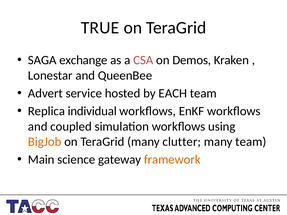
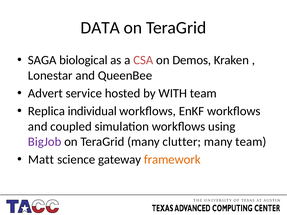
TRUE: TRUE -> DATA (100, 28)
exchange: exchange -> biological (83, 60)
EACH: EACH -> WITH (173, 93)
BigJob colour: orange -> purple (45, 142)
Main: Main -> Matt (41, 160)
